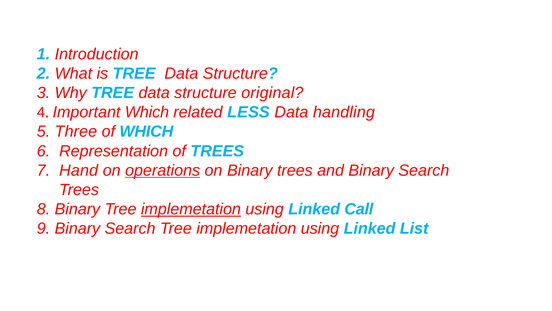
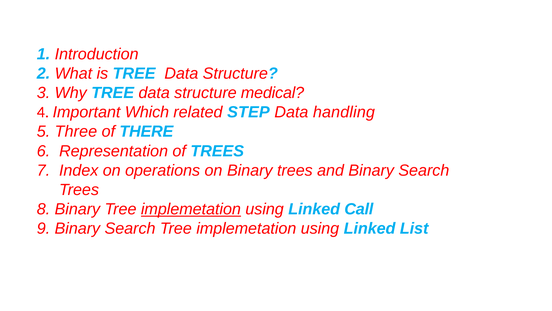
original: original -> medical (273, 93)
LESS: LESS -> STEP (248, 112)
of WHICH: WHICH -> THERE (146, 131)
Hand: Hand -> Index (79, 170)
operations underline: present -> none (163, 170)
